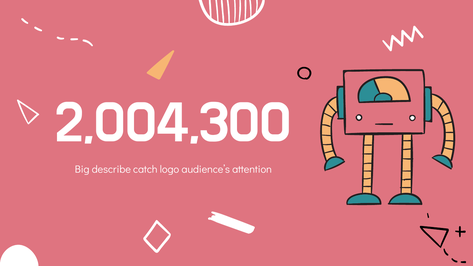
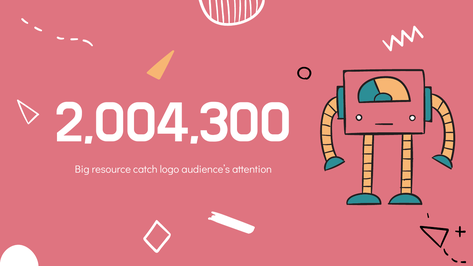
describe: describe -> resource (111, 170)
